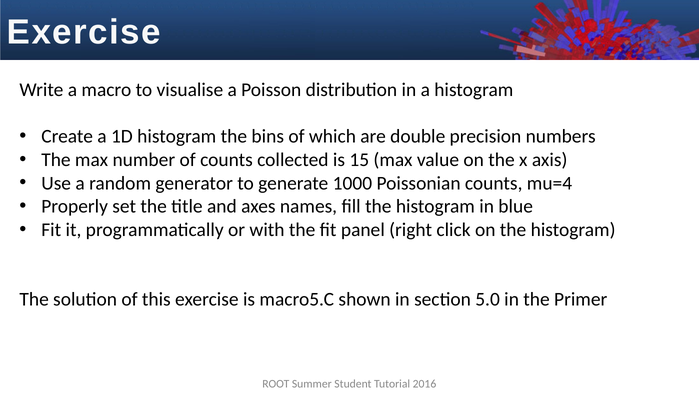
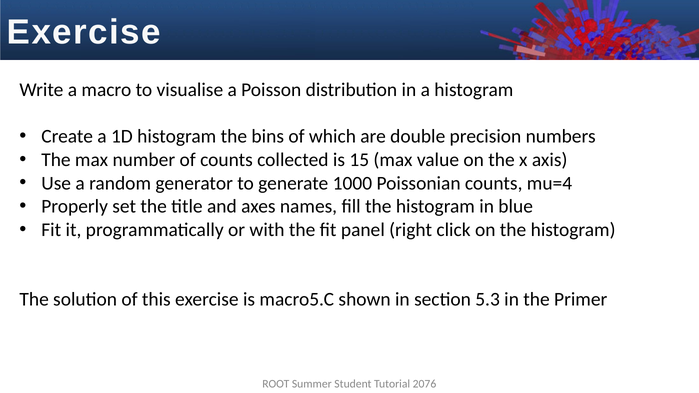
5.0: 5.0 -> 5.3 (488, 300)
2016: 2016 -> 2076 (424, 384)
